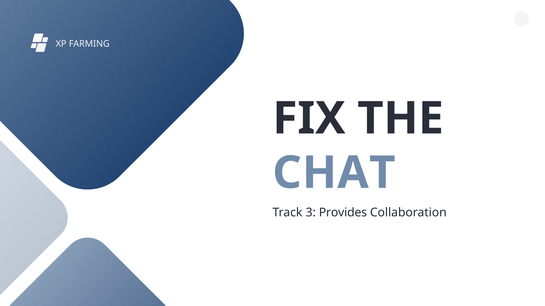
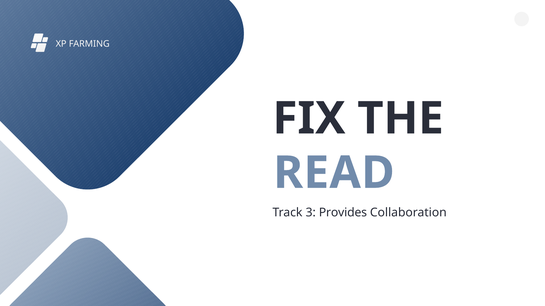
CHAT: CHAT -> READ (334, 173)
